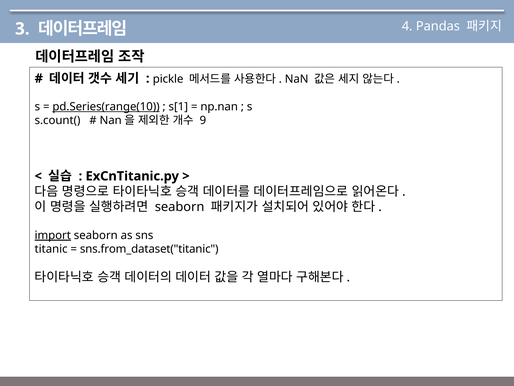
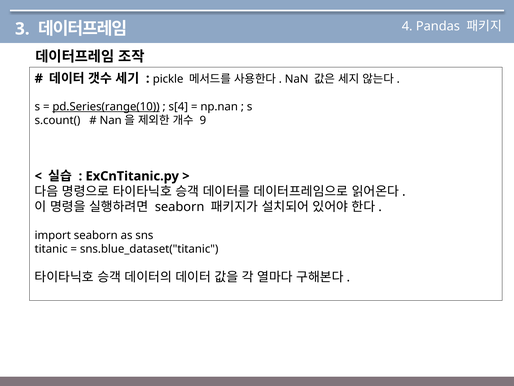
s[1: s[1 -> s[4 (178, 106)
import underline: present -> none (53, 235)
sns.from_dataset("titanic: sns.from_dataset("titanic -> sns.blue_dataset("titanic (149, 249)
